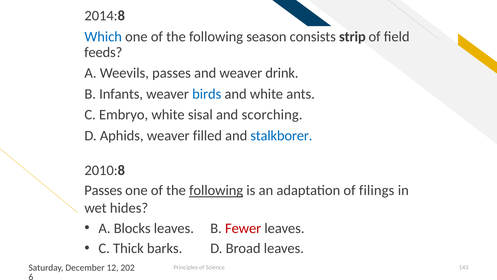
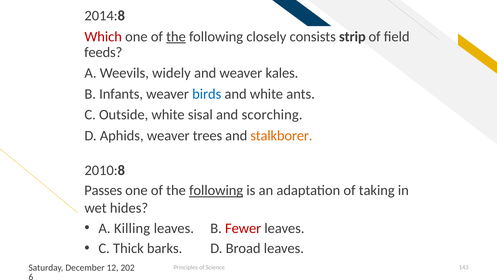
Which colour: blue -> red (103, 37)
the underline: none -> present (176, 37)
season: season -> closely (266, 37)
Weevils passes: passes -> widely (171, 73)
drink: drink -> kales (282, 73)
Embryo: Embryo -> Outside (124, 115)
filled: filled -> trees (207, 135)
stalkborer colour: blue -> orange (281, 135)
filings: filings -> taking (377, 190)
Blocks: Blocks -> Killing (132, 228)
